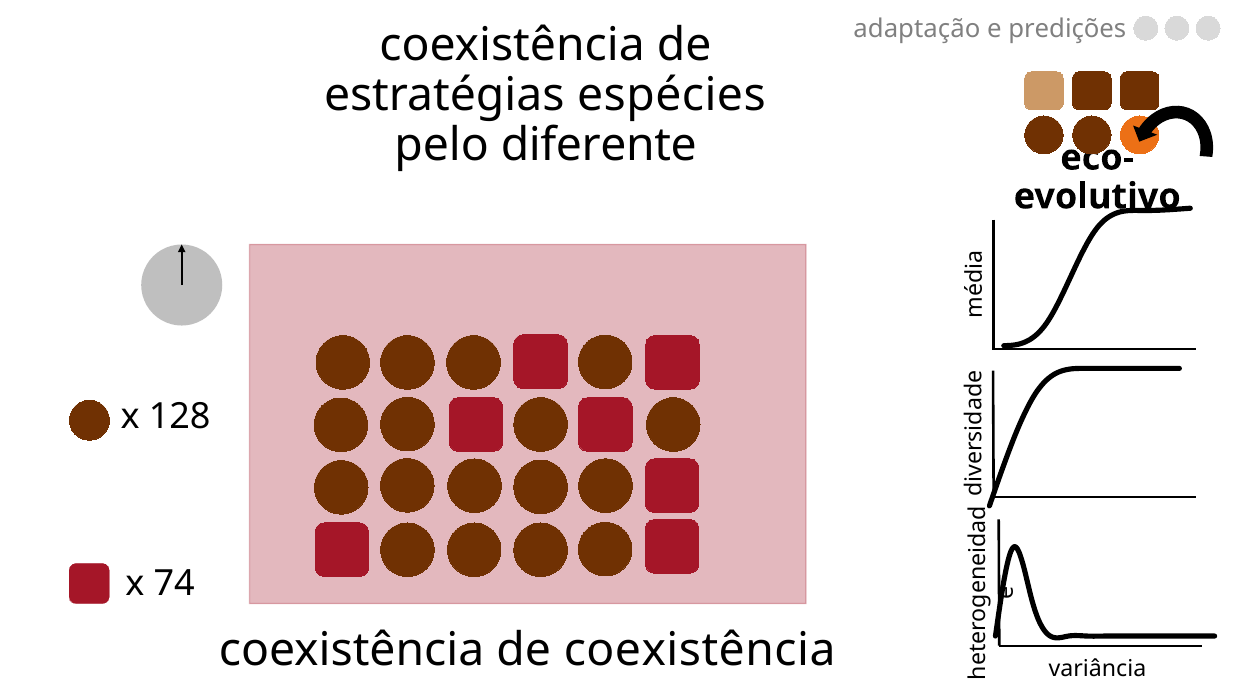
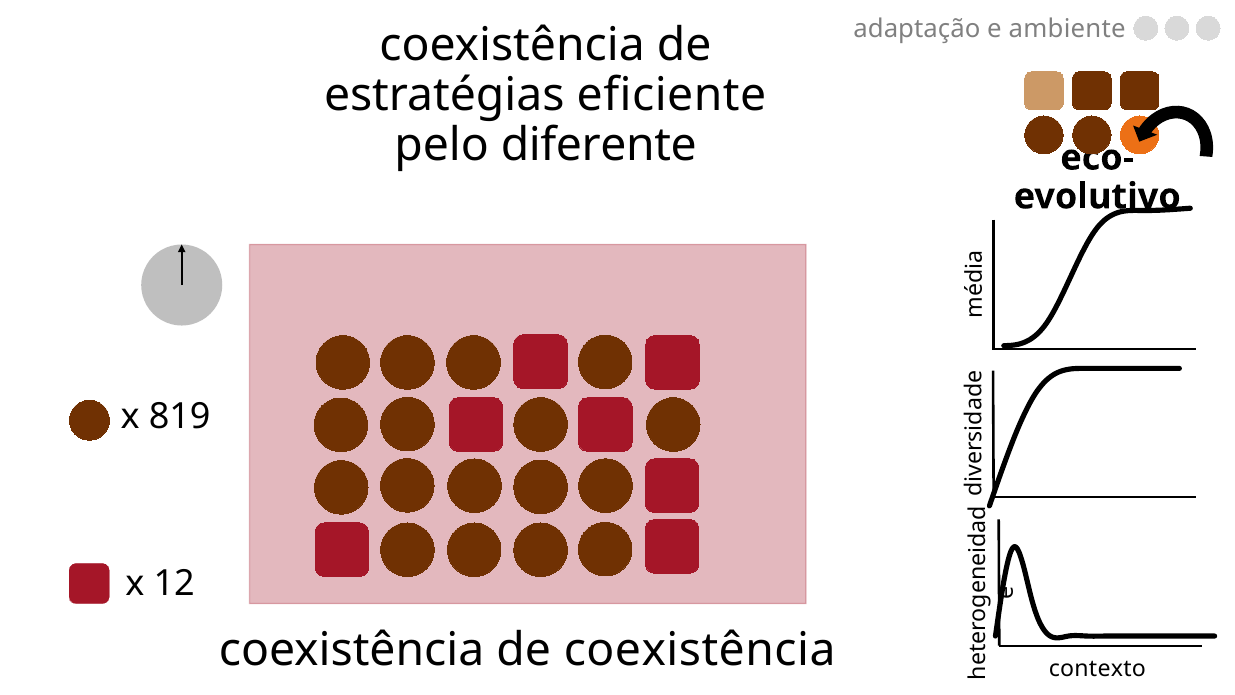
predições: predições -> ambiente (1067, 29)
espécies: espécies -> eficiente (671, 96)
128: 128 -> 819 (180, 417)
74: 74 -> 12 (174, 583)
variância: variância -> contexto (1097, 669)
